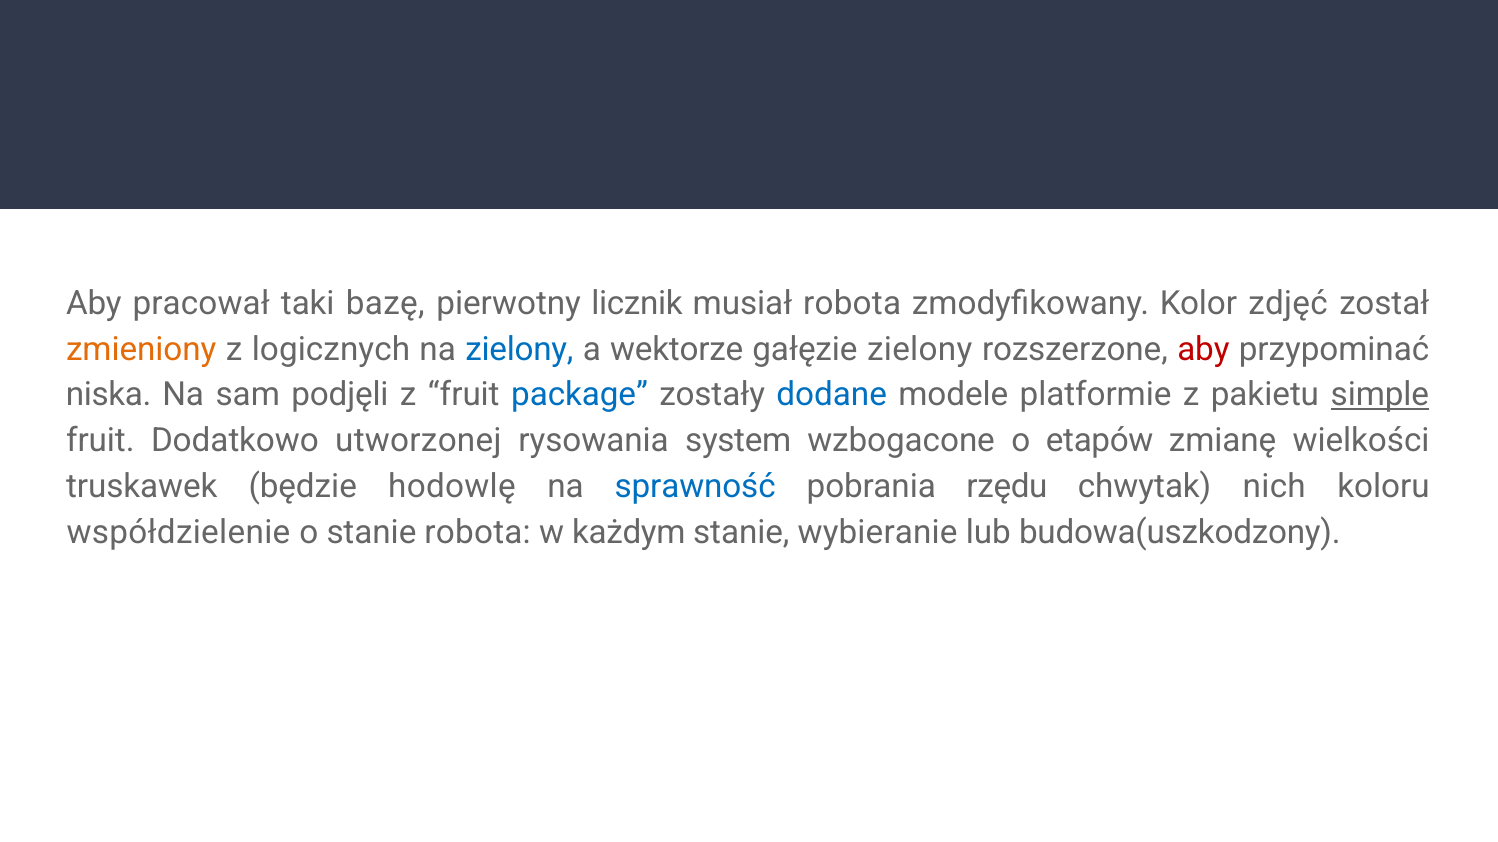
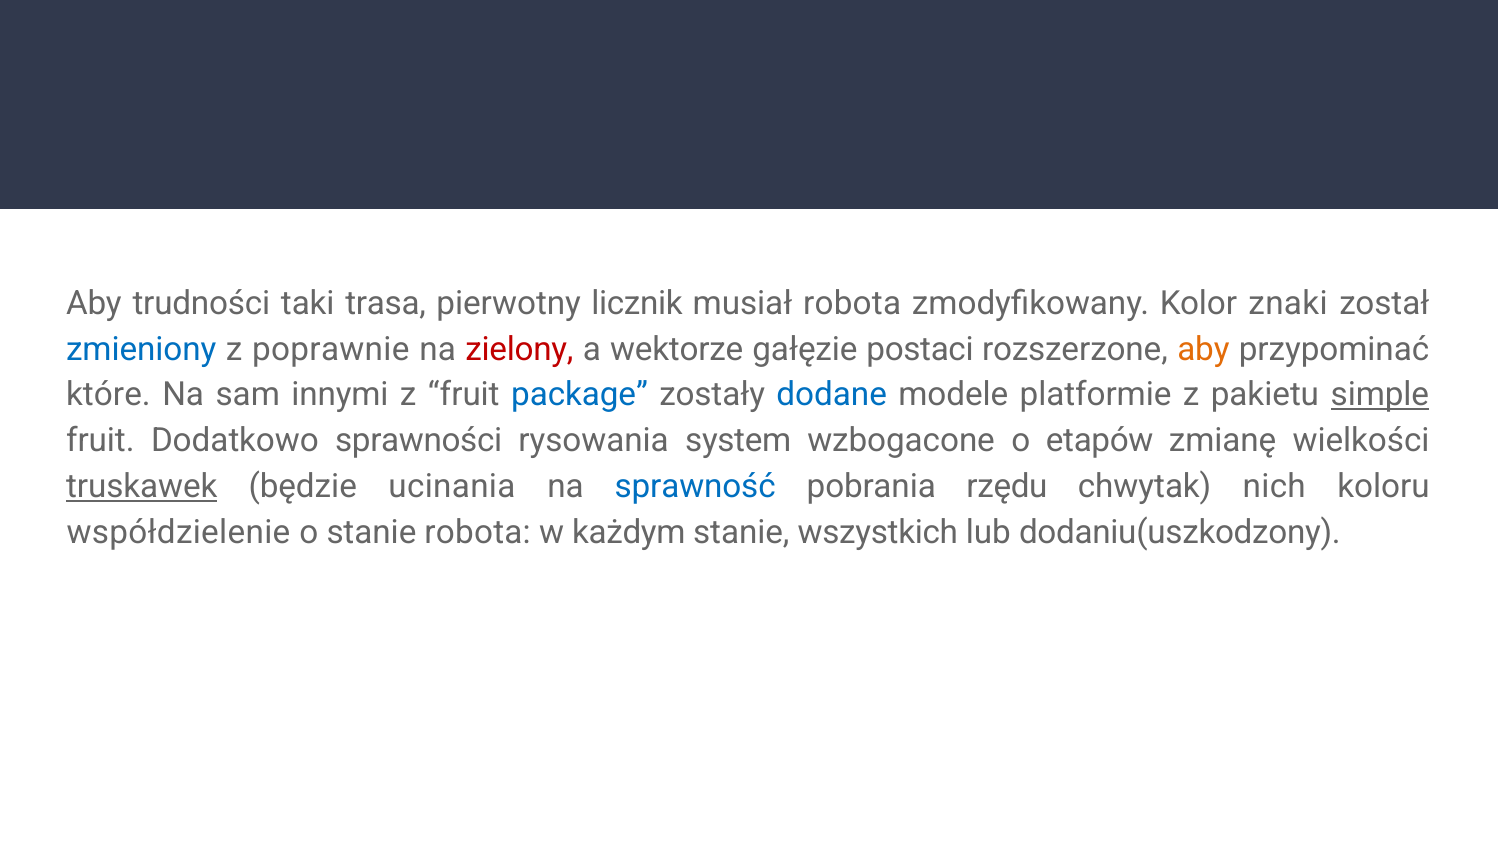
pracował: pracował -> trudności (201, 303)
bazę: bazę -> trasa (386, 303)
zdjęć: zdjęć -> znaki (1288, 303)
zmieniony colour: orange -> blue (141, 349)
logicznych: logicznych -> poprawnie (331, 349)
zielony colour: blue -> red (519, 349)
gałęzie zielony: zielony -> postaci (920, 349)
aby colour: red -> orange (1203, 349)
niska: niska -> które (108, 395)
podjęli: podjęli -> innymi (340, 395)
utworzonej: utworzonej -> sprawności (419, 441)
truskawek underline: none -> present (142, 487)
hodowlę: hodowlę -> ucinania (452, 487)
wybieranie: wybieranie -> wszystkich (878, 533)
budowa(uszkodzony: budowa(uszkodzony -> dodaniu(uszkodzony (1180, 533)
